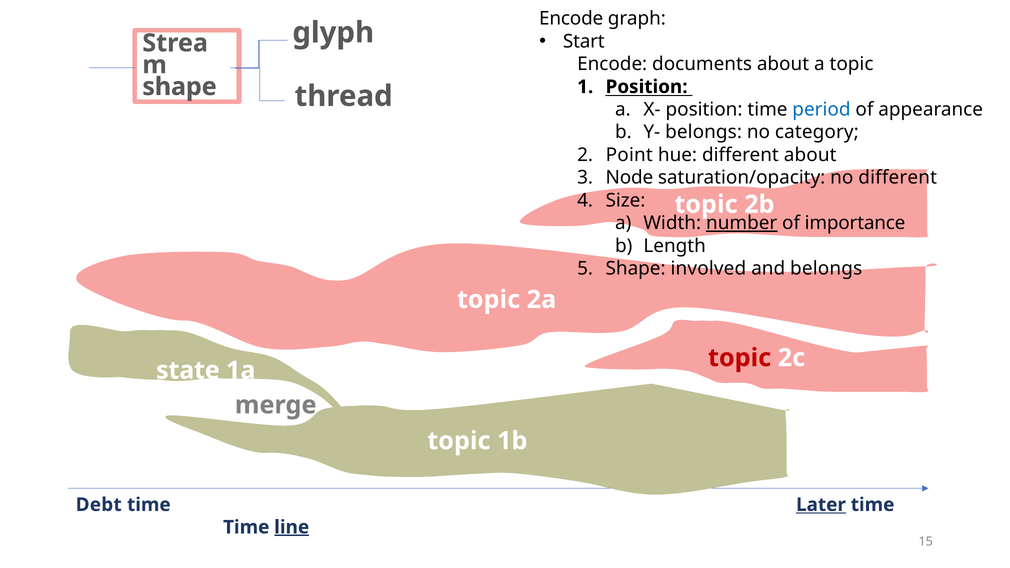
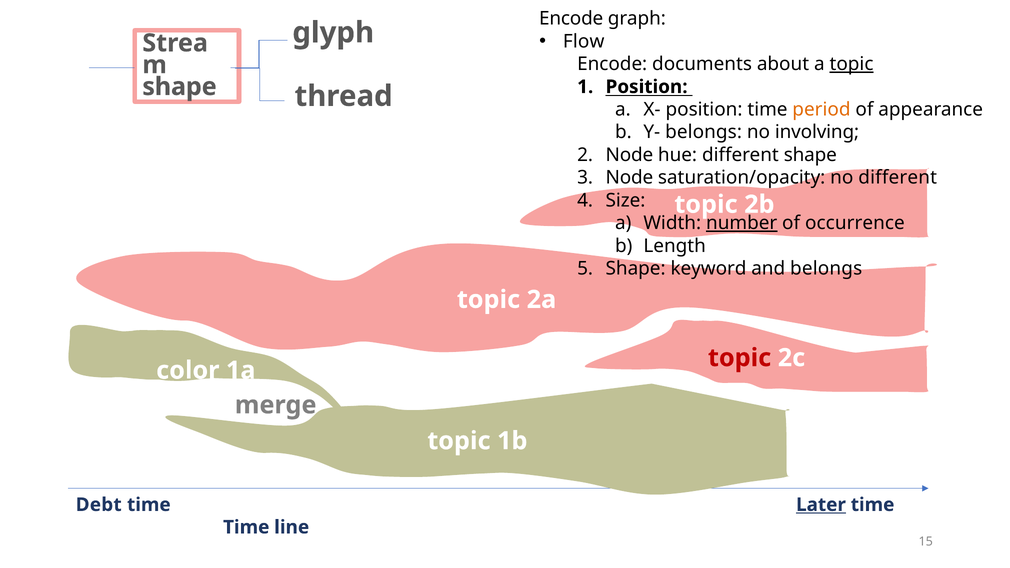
Start: Start -> Flow (584, 41)
topic underline: none -> present (852, 64)
period colour: blue -> orange (821, 110)
category: category -> involving (817, 132)
Point: Point -> Node (629, 155)
different about: about -> shape (810, 155)
importance: importance -> occurrence (855, 223)
involved: involved -> keyword (708, 269)
state: state -> color (188, 370)
line underline: present -> none (292, 527)
